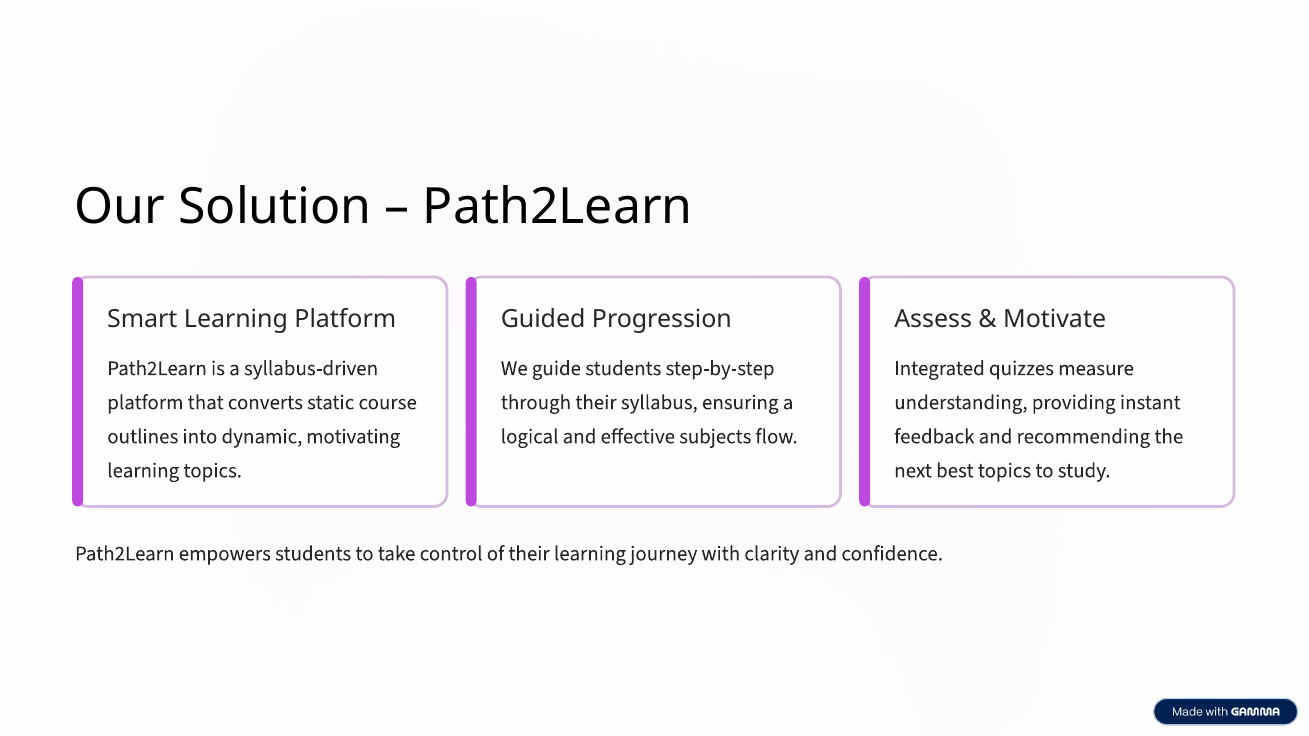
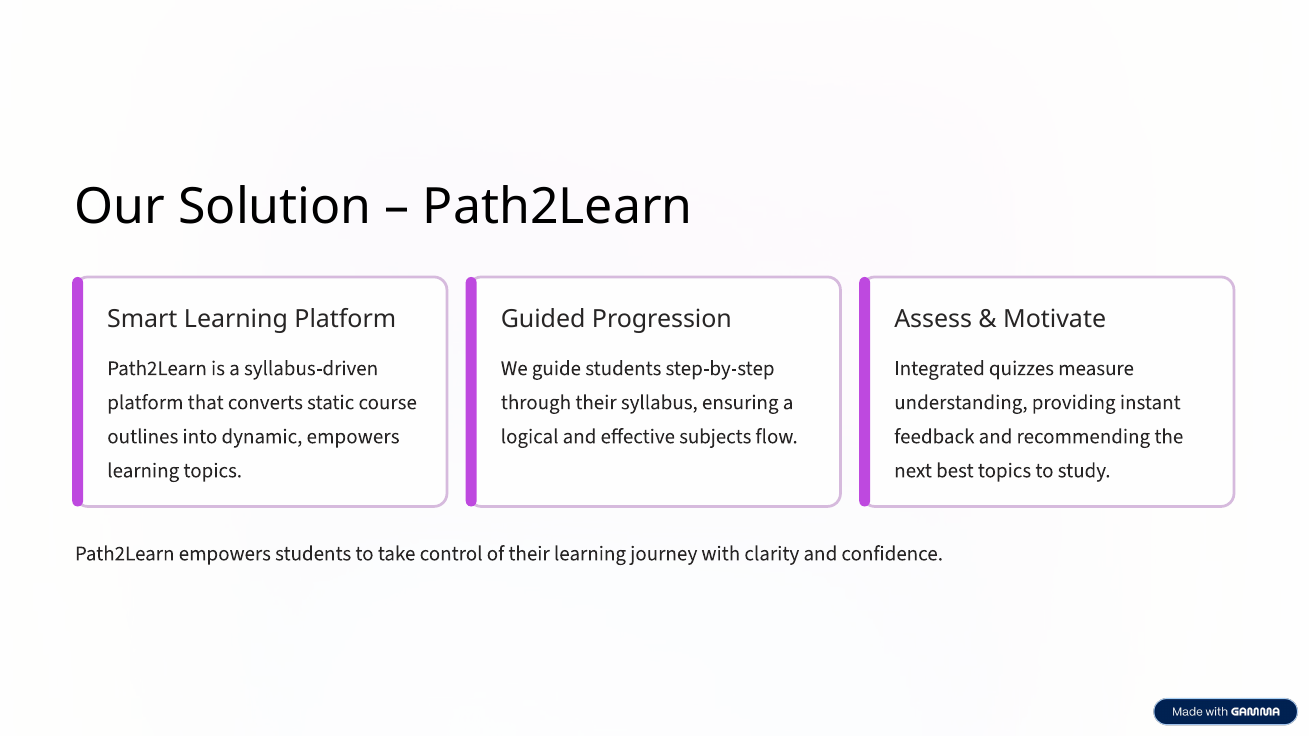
dynamic motivating: motivating -> empowers (353, 437)
